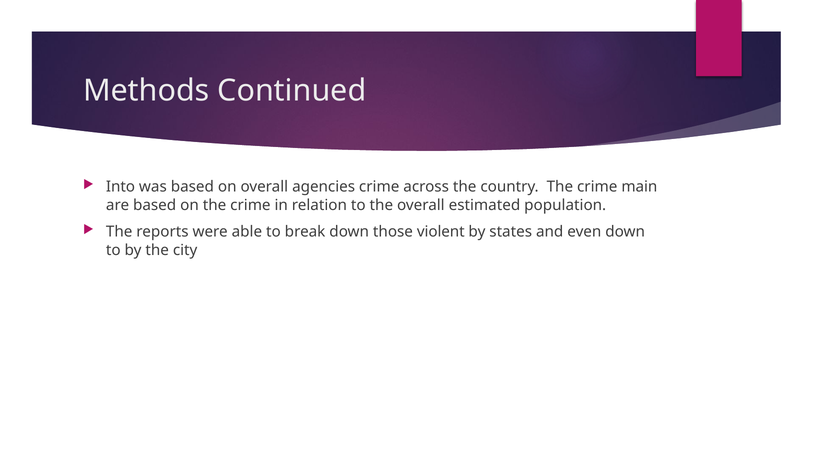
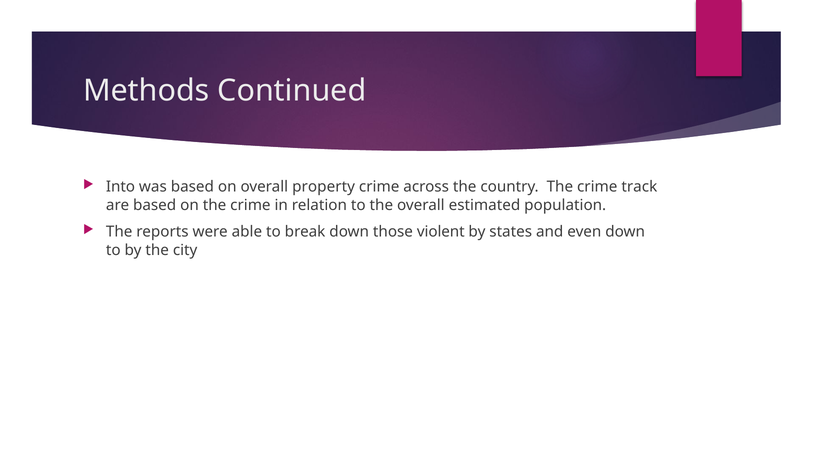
agencies: agencies -> property (324, 187)
main: main -> track (639, 187)
